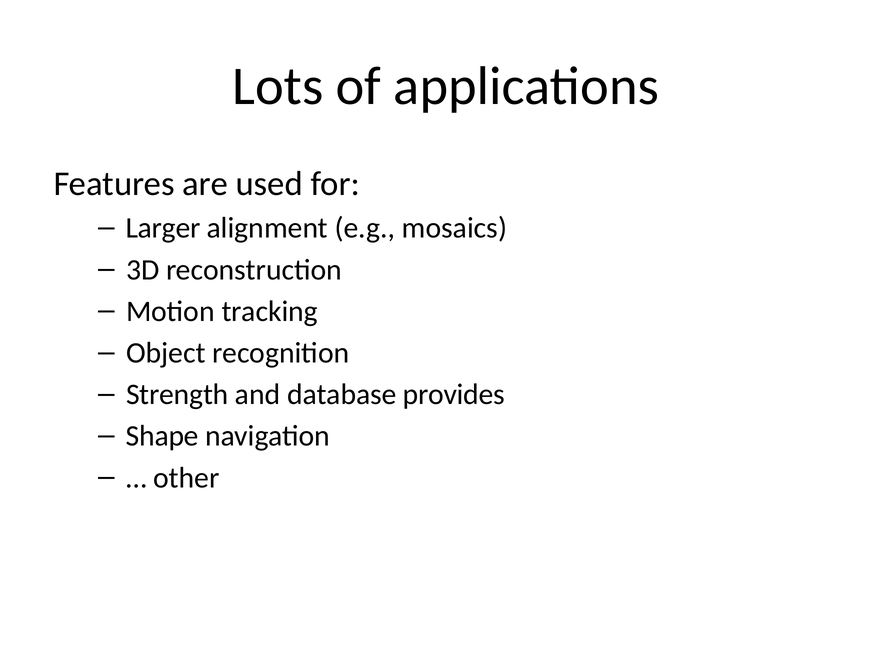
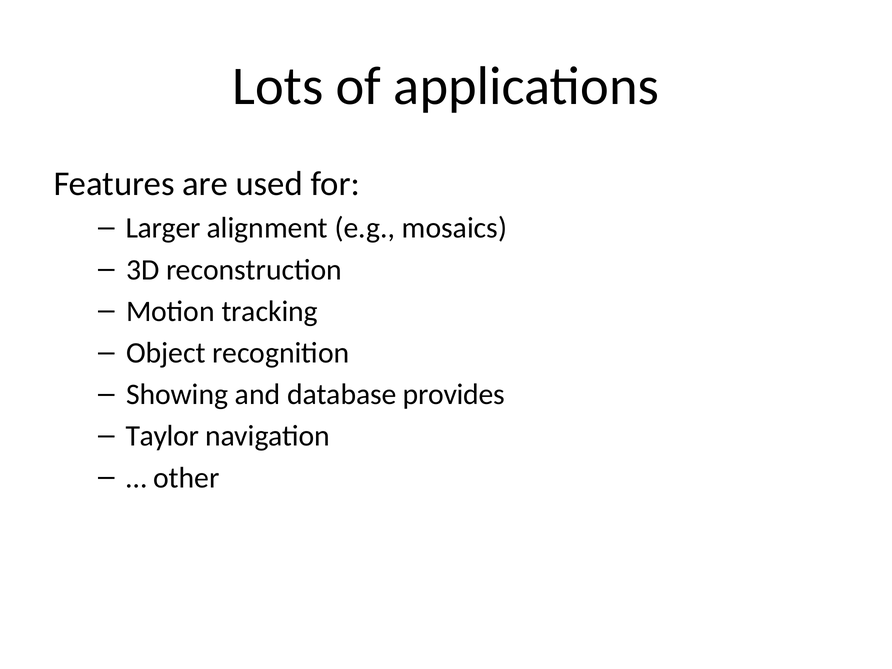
Strength: Strength -> Showing (177, 395)
Shape: Shape -> Taylor (162, 436)
